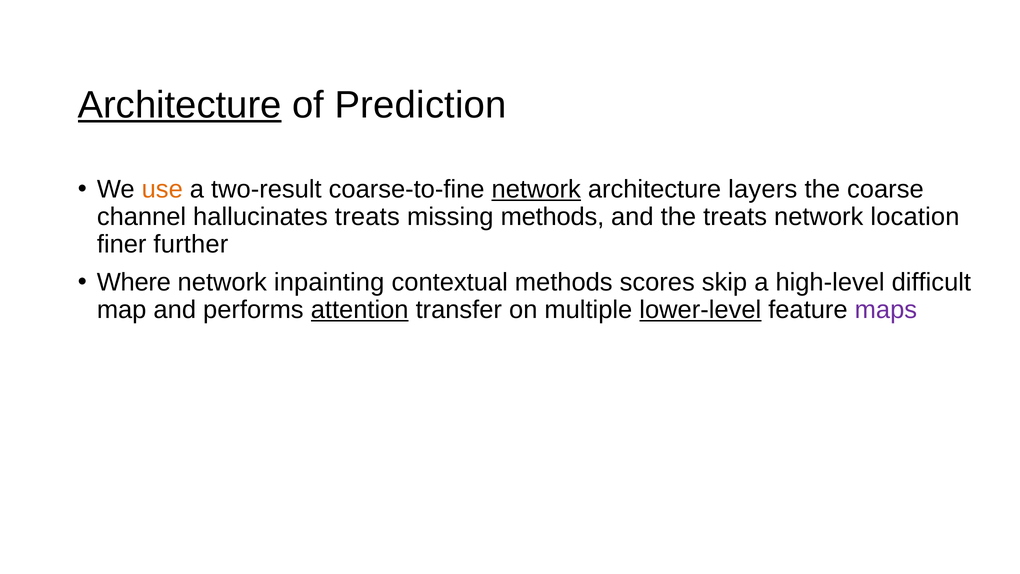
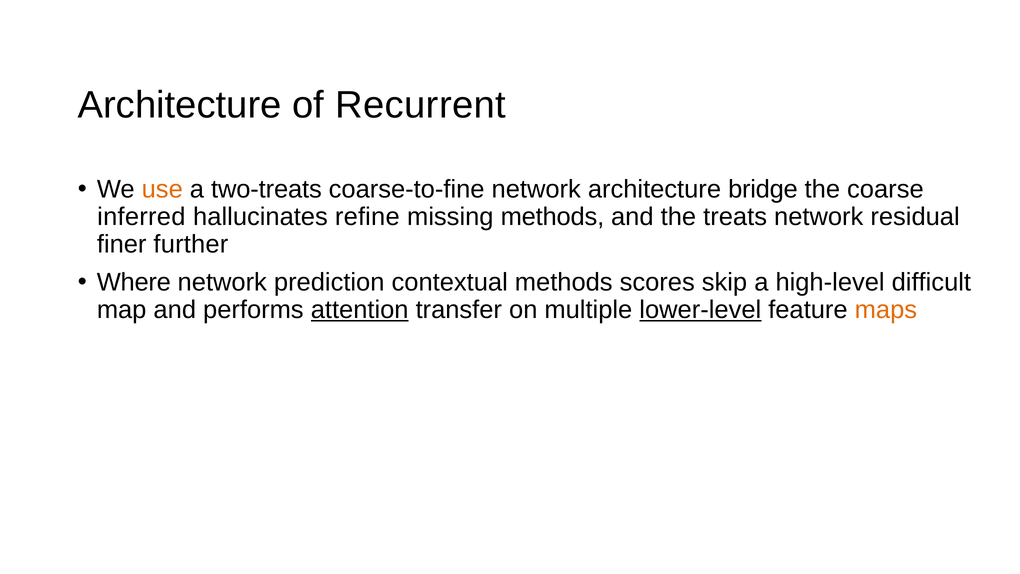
Architecture underline: present -> none (180, 105)
Prediction: Prediction -> Recurrent (421, 105)
two-result: two-result -> two-treats (266, 189)
network underline: present -> none (536, 189)
layers: layers -> bridge (763, 189)
channel: channel -> inferred (141, 217)
hallucinates treats: treats -> reﬁne (367, 217)
location: location -> residual (915, 217)
inpainting: inpainting -> prediction (329, 282)
maps colour: purple -> orange (886, 310)
